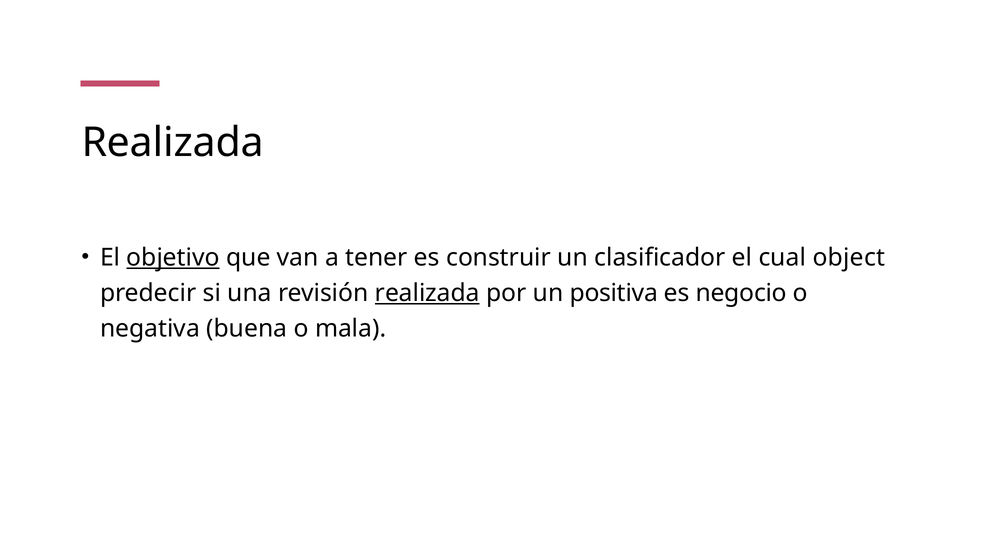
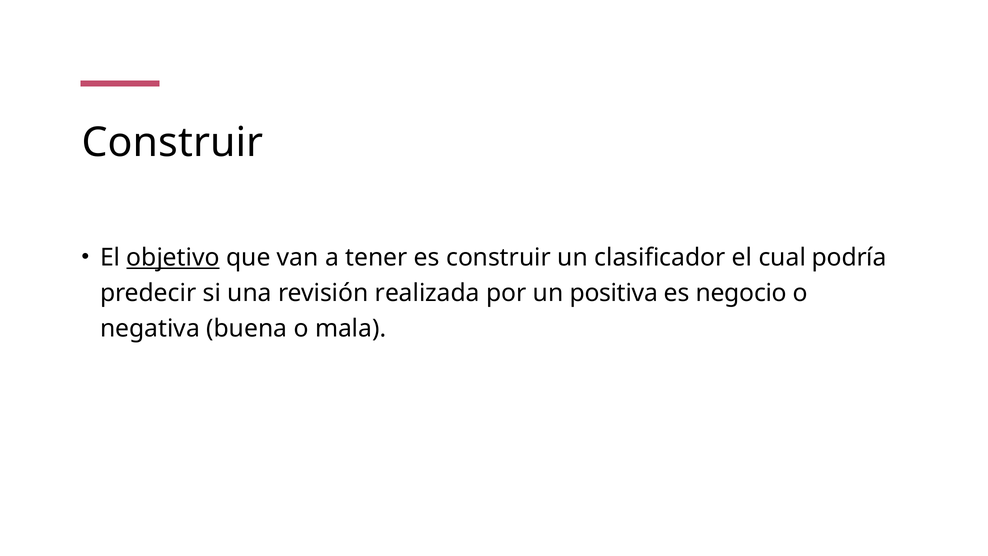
Realizada: Realizada -> Construir (172, 142)
object: object -> podría (849, 257)
realizada underline: present -> none (427, 293)
